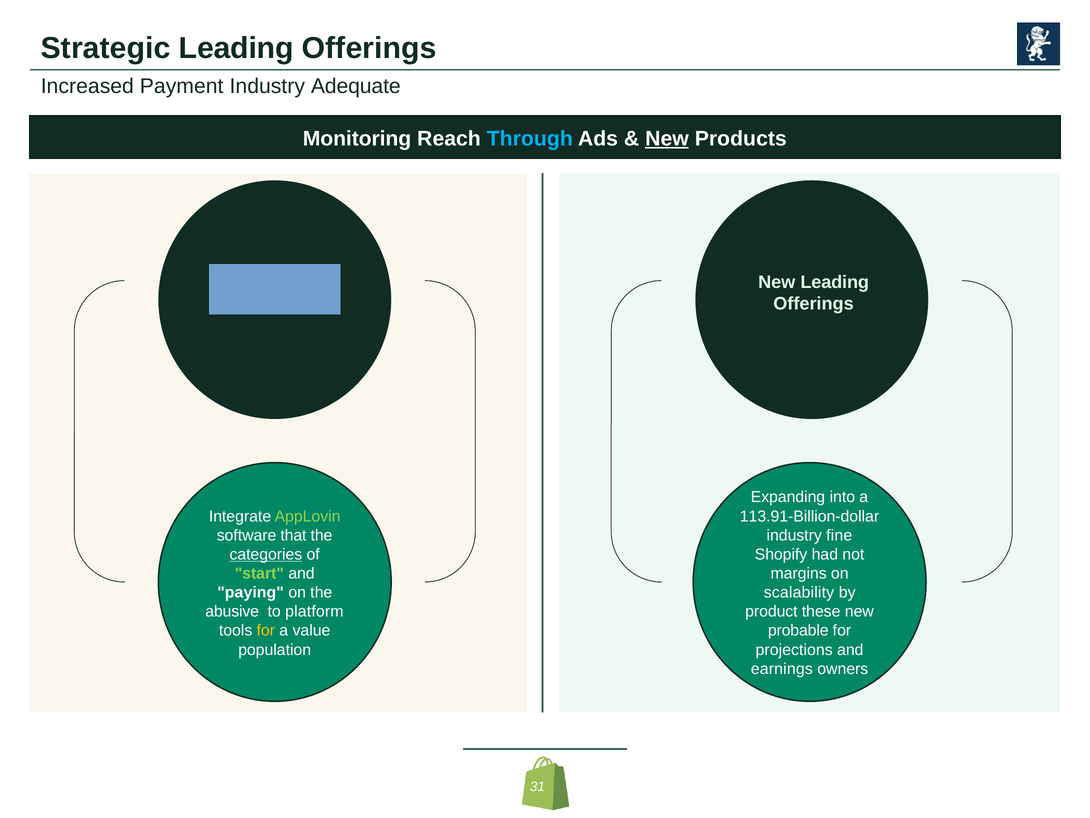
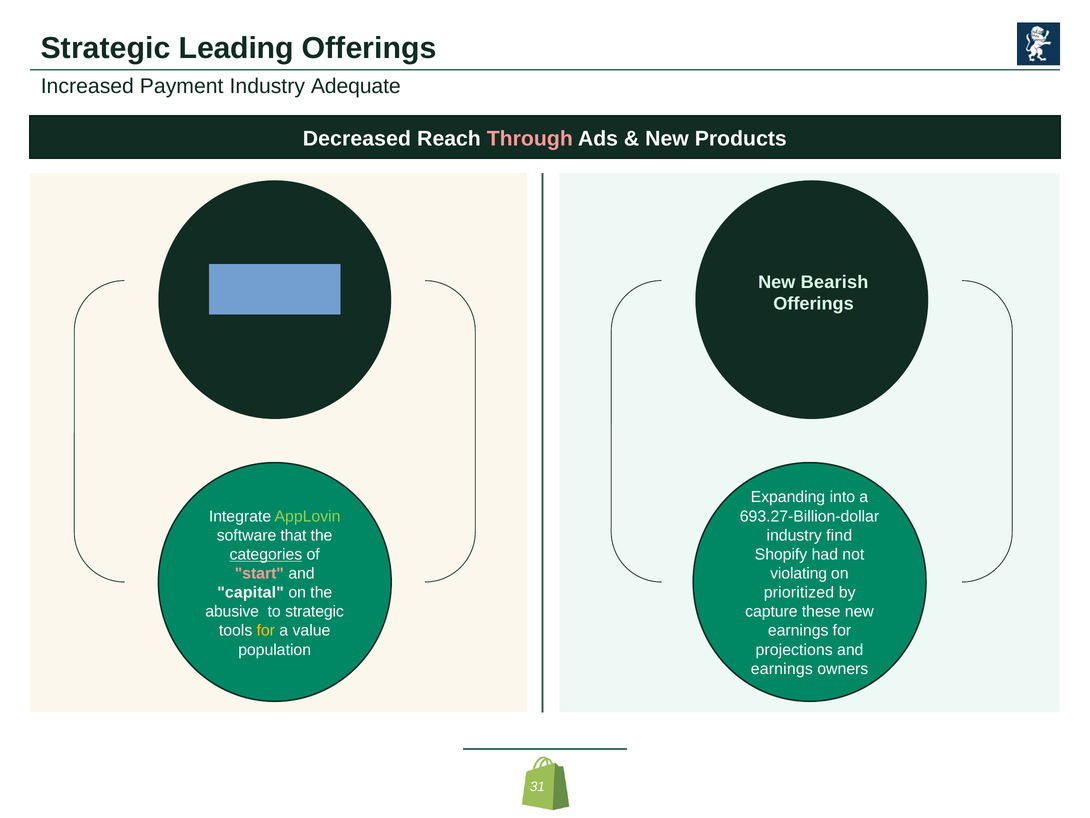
Monitoring: Monitoring -> Decreased (357, 139)
Through colour: light blue -> pink (530, 139)
New underline: present -> none (667, 139)
New Leading: Leading -> Bearish (835, 282)
113.91-Billion-dollar: 113.91-Billion-dollar -> 693.27-Billion-dollar (809, 516)
fine: fine -> find (839, 535)
start colour: light green -> pink (259, 573)
margins: margins -> violating (799, 573)
paying: paying -> capital (251, 592)
scalability: scalability -> prioritized (799, 592)
to platform: platform -> strategic (315, 611)
product: product -> capture (771, 611)
probable: probable -> earnings (798, 630)
